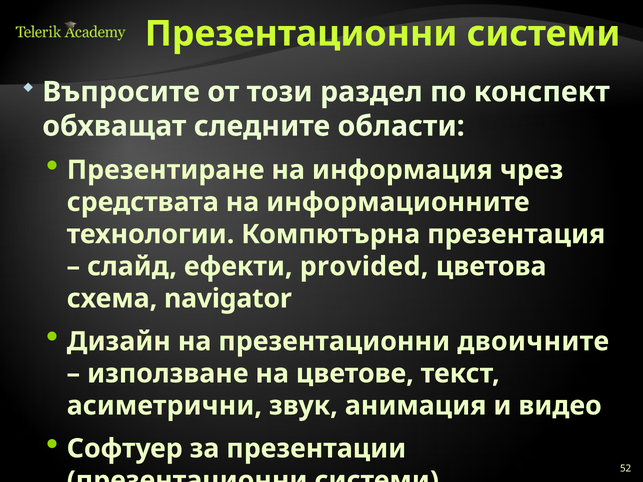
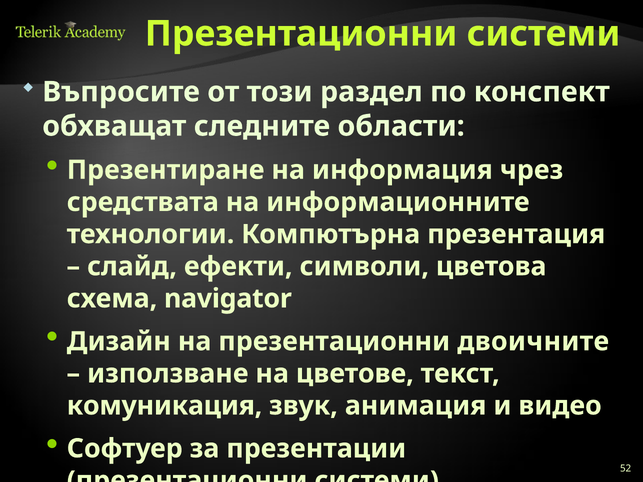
provided: provided -> символи (364, 267)
асиметрични: асиметрични -> комуникация (164, 406)
